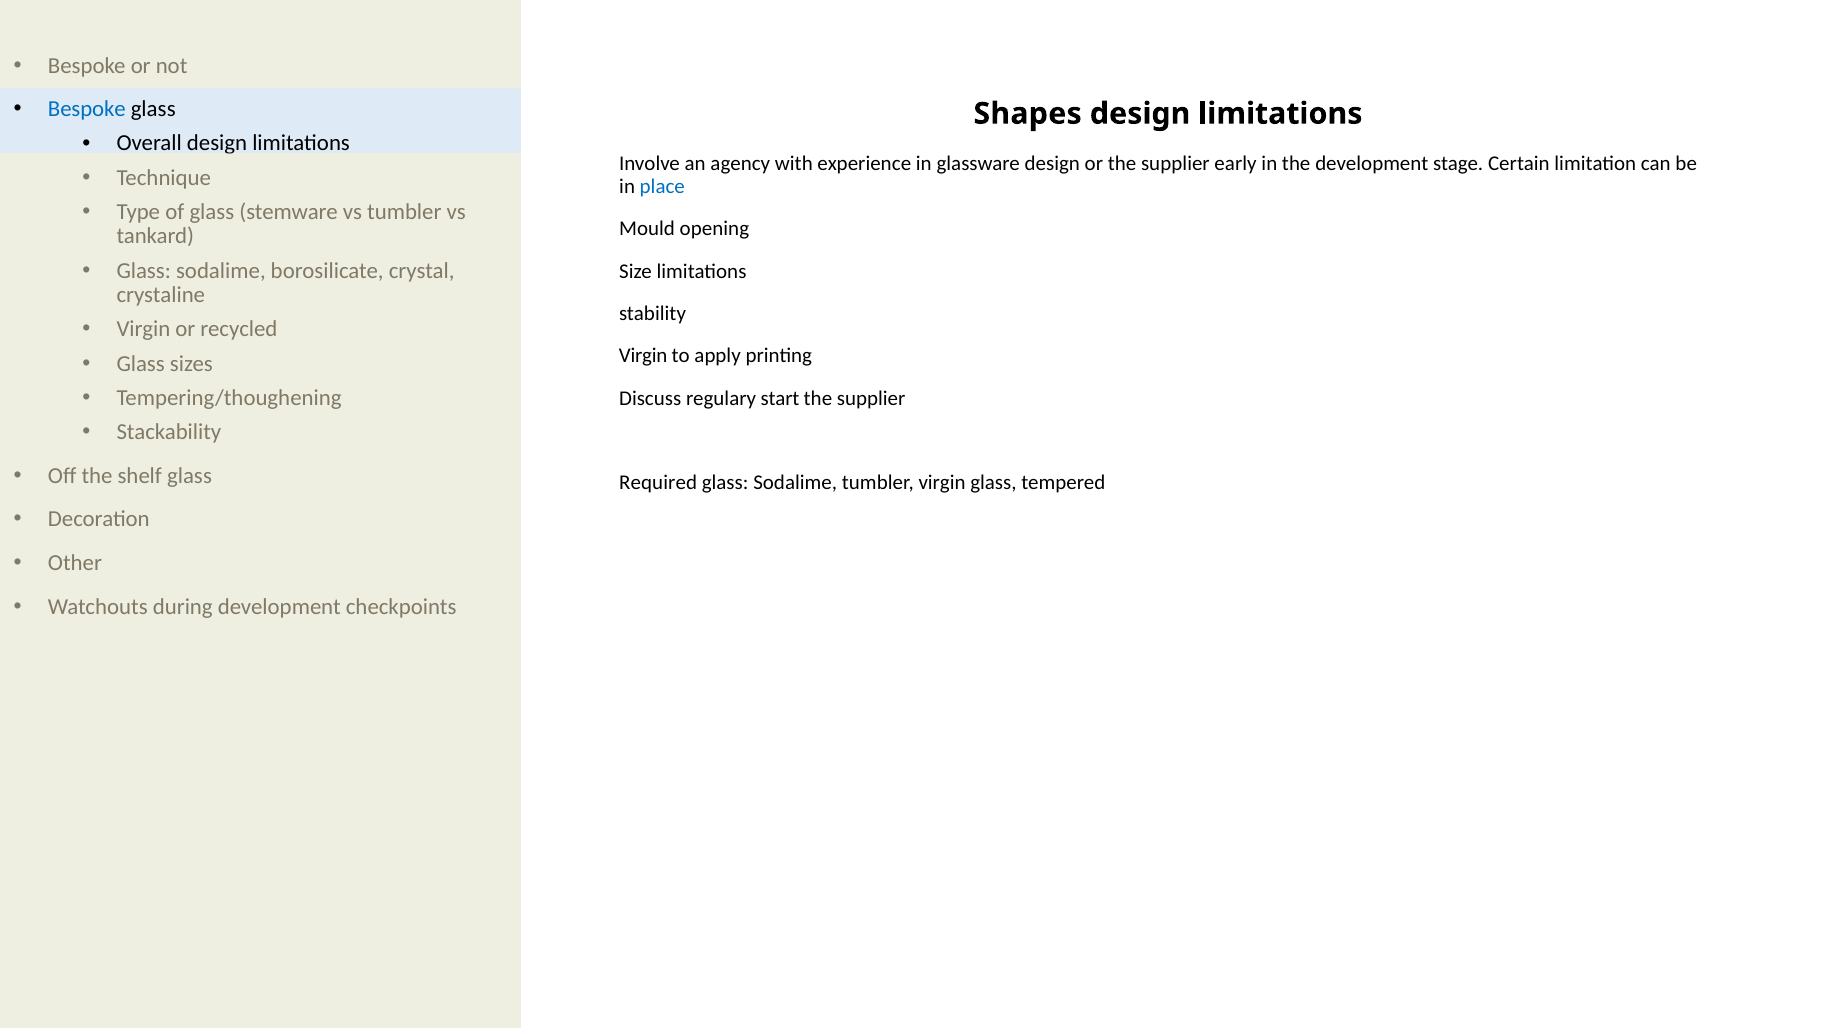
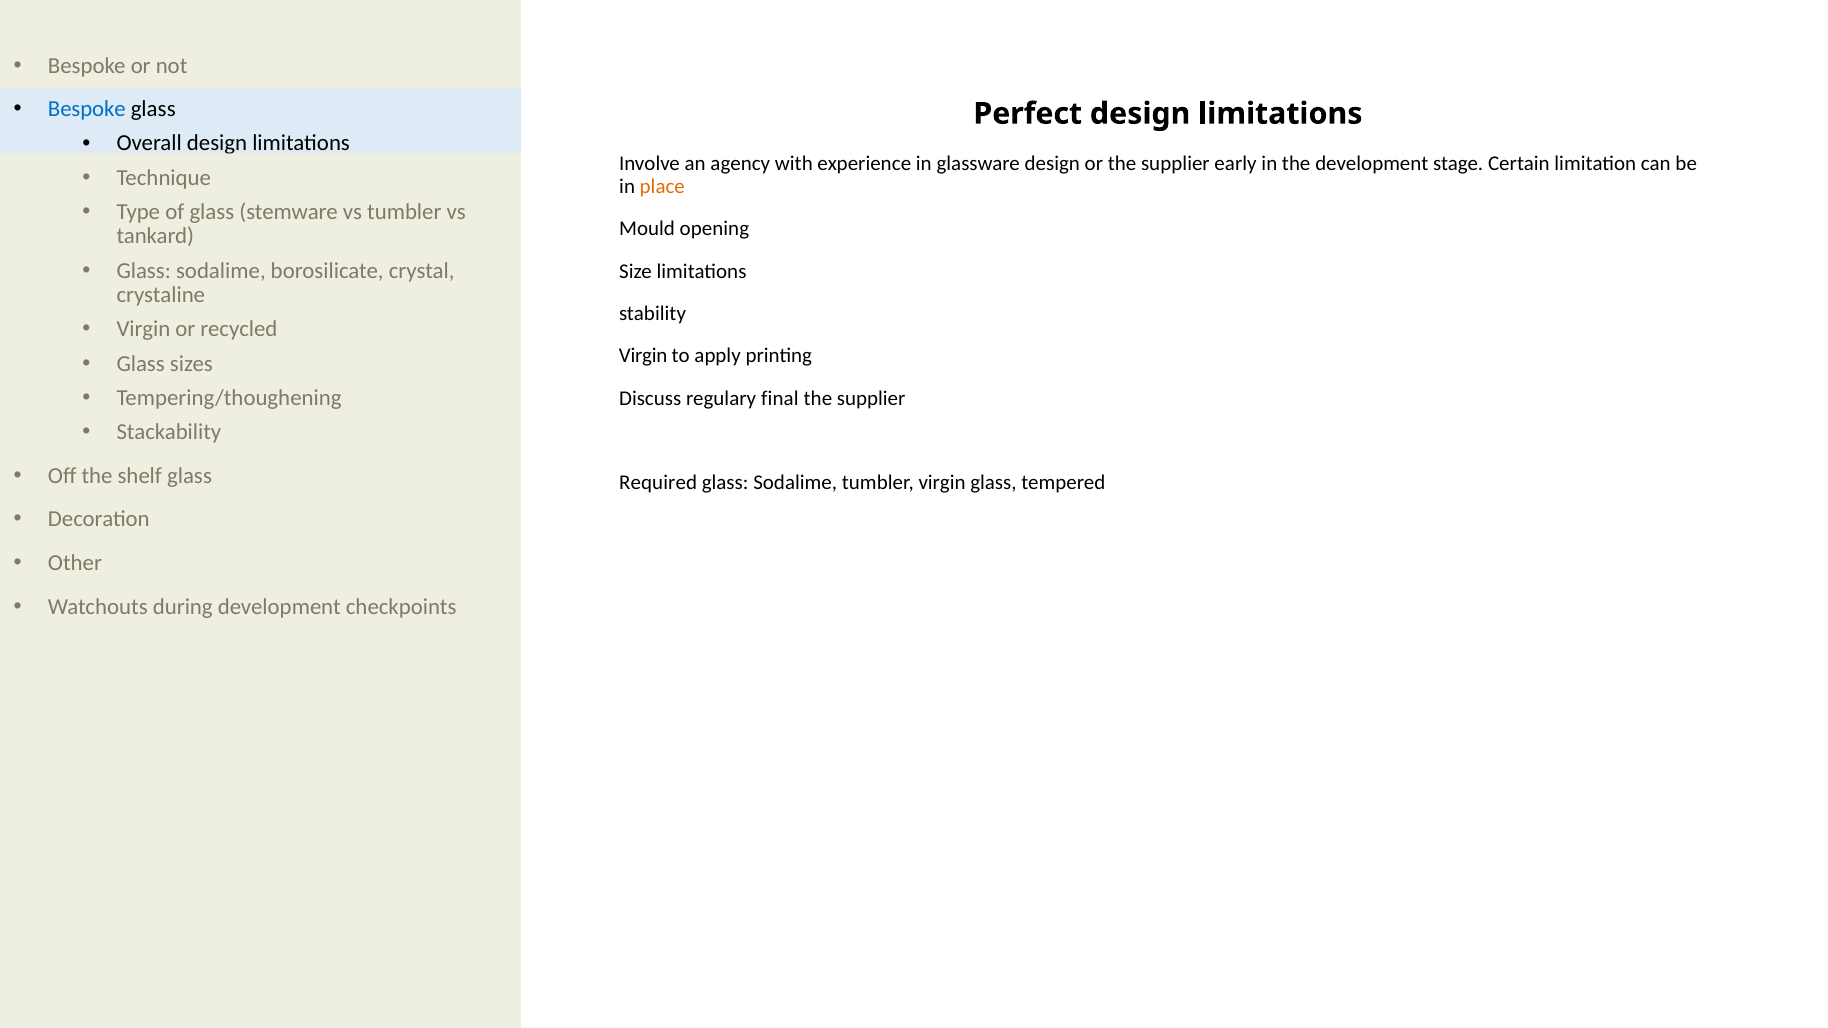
Shapes: Shapes -> Perfect (1028, 114)
place colour: blue -> orange (662, 187)
start: start -> final (780, 398)
